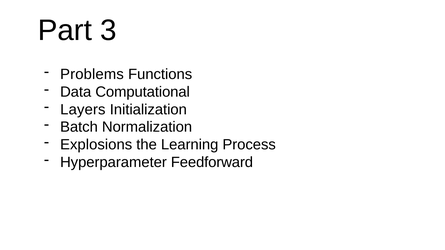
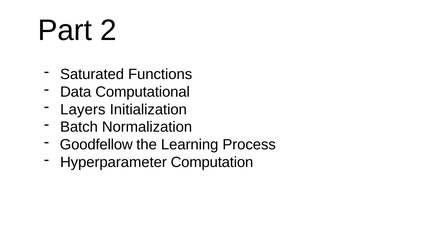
3: 3 -> 2 (108, 31)
Problems: Problems -> Saturated (92, 74)
Explosions: Explosions -> Goodfellow (96, 145)
Feedforward: Feedforward -> Computation (212, 163)
